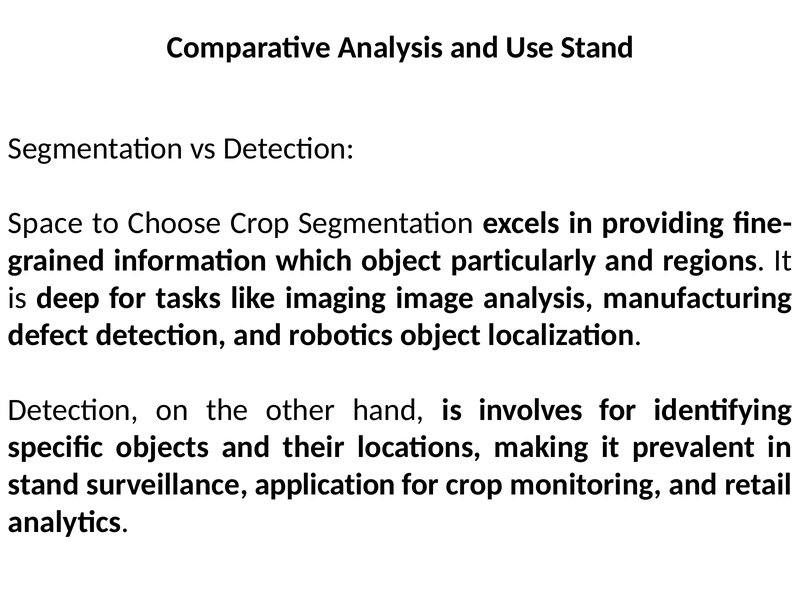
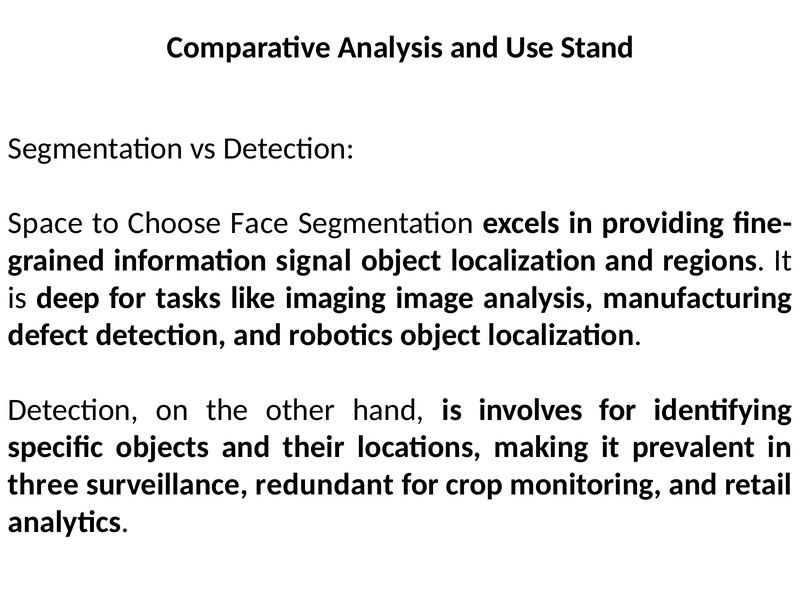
Choose Crop: Crop -> Face (260, 223)
which: which -> signal (314, 260)
particularly: particularly -> localization (523, 260)
stand: stand -> three (43, 485)
application: application -> redundant (325, 485)
